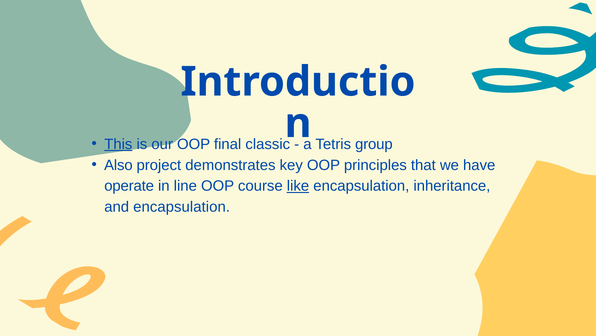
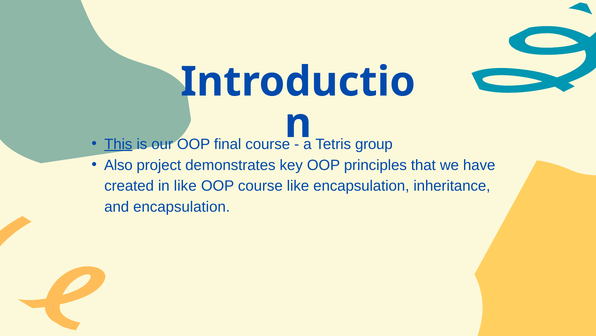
final classic: classic -> course (268, 144)
operate: operate -> created (129, 186)
in line: line -> like (185, 186)
like underline: present -> none (298, 186)
